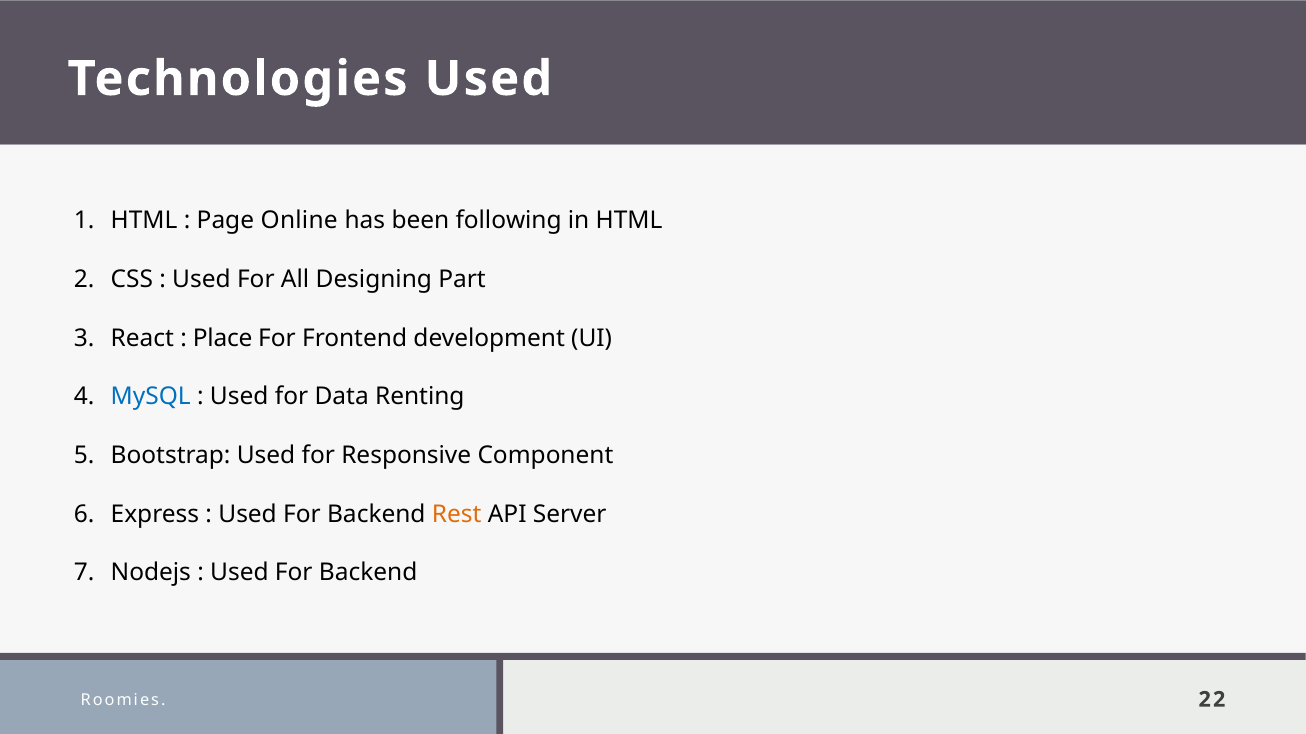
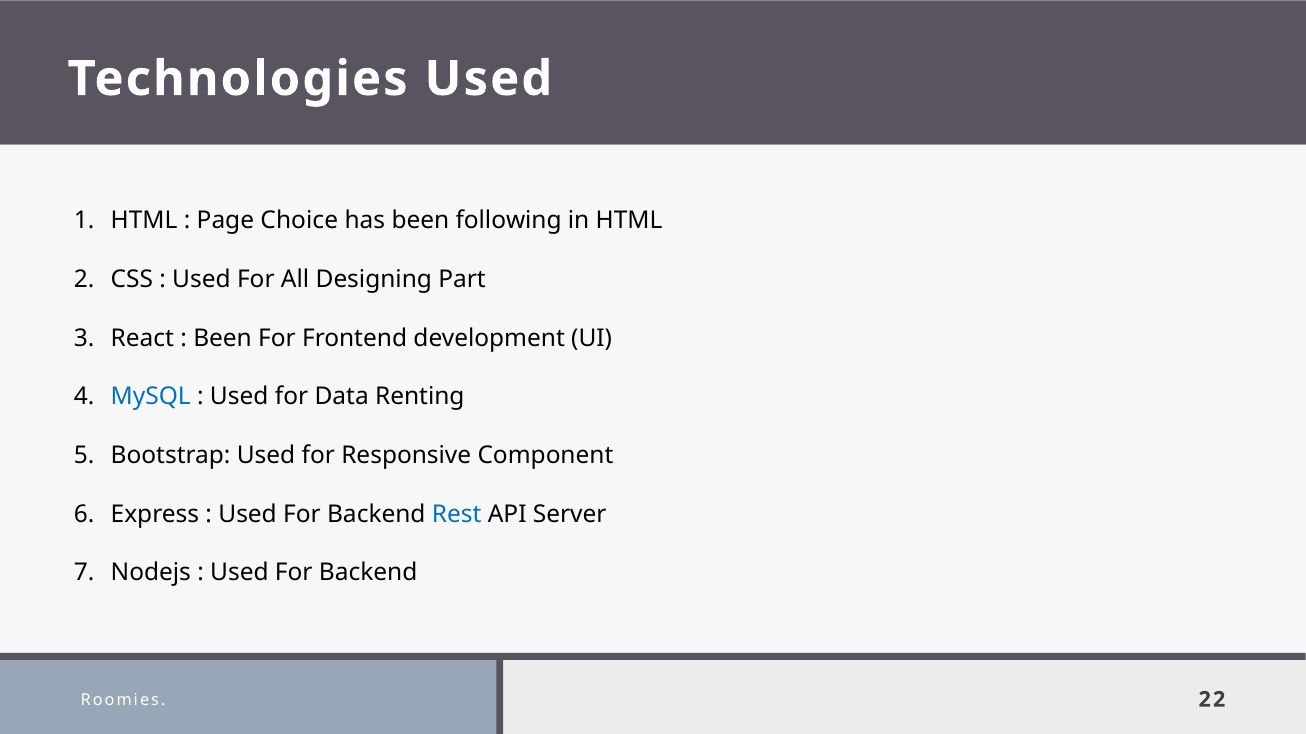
Online: Online -> Choice (299, 221)
Place: Place -> Been (223, 338)
Rest colour: orange -> blue (457, 515)
